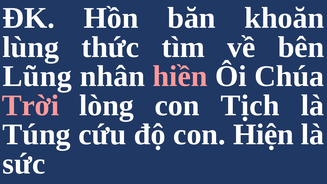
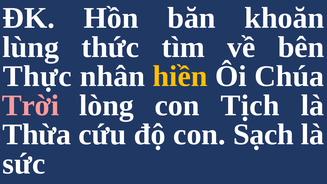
Lũng: Lũng -> Thực (37, 76)
hiền colour: pink -> yellow (180, 76)
Túng: Túng -> Thừa (37, 135)
Hiện: Hiện -> Sạch (263, 135)
